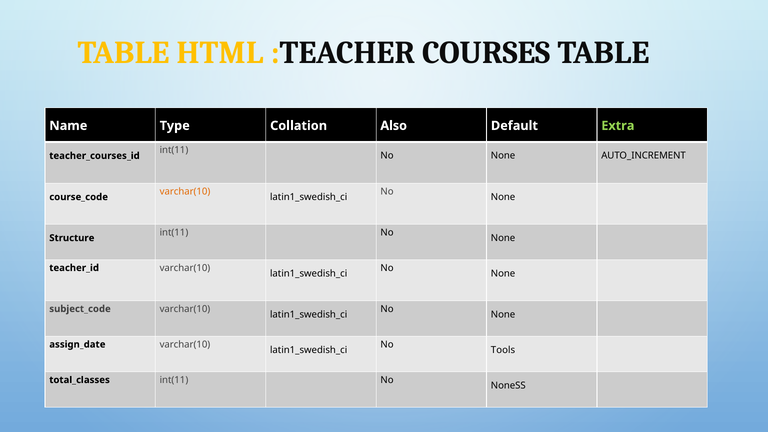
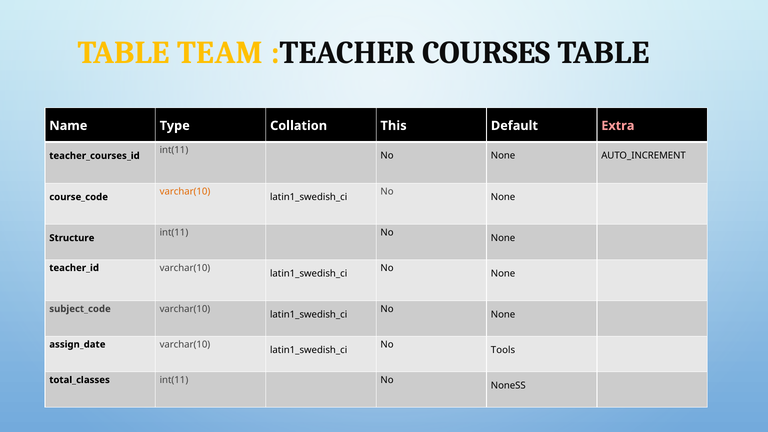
HTML: HTML -> TEAM (220, 53)
Also: Also -> This (394, 126)
Extra colour: light green -> pink (618, 126)
